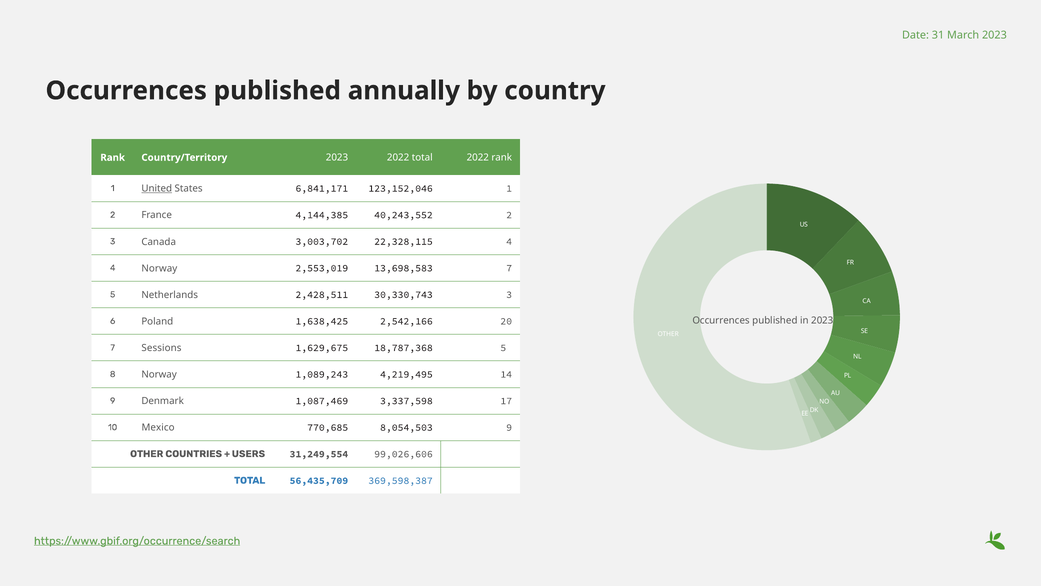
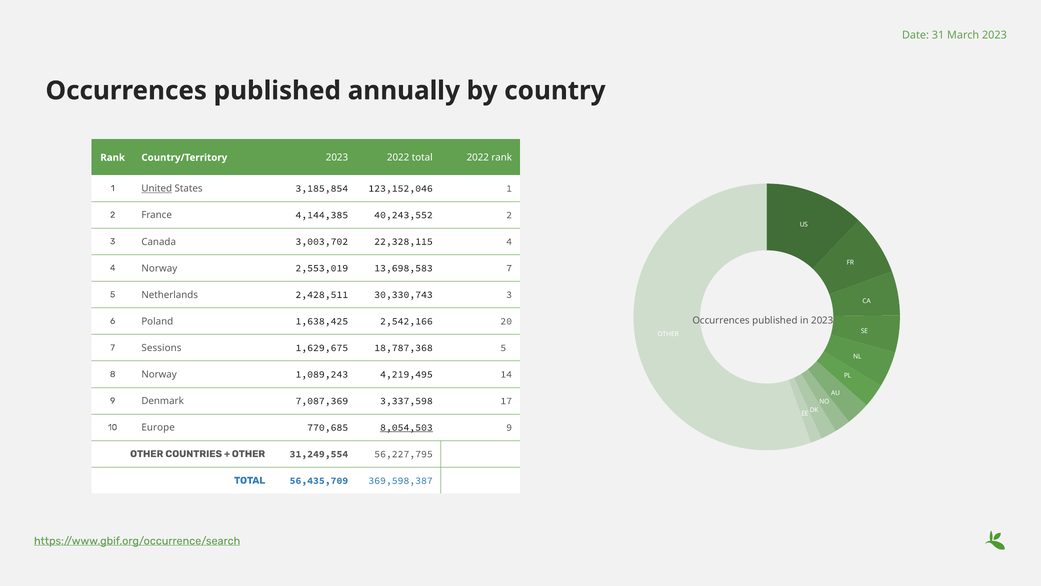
6,841,171: 6,841,171 -> 3,185,854 (322, 188)
1,087,469: 1,087,469 -> 7,087,369 (322, 401)
Mexico: Mexico -> Europe (158, 427)
8,054,503 underline: none -> present (406, 427)
USERS: USERS -> OTHER (248, 454)
99,026,606: 99,026,606 -> 56,227,795 (403, 454)
